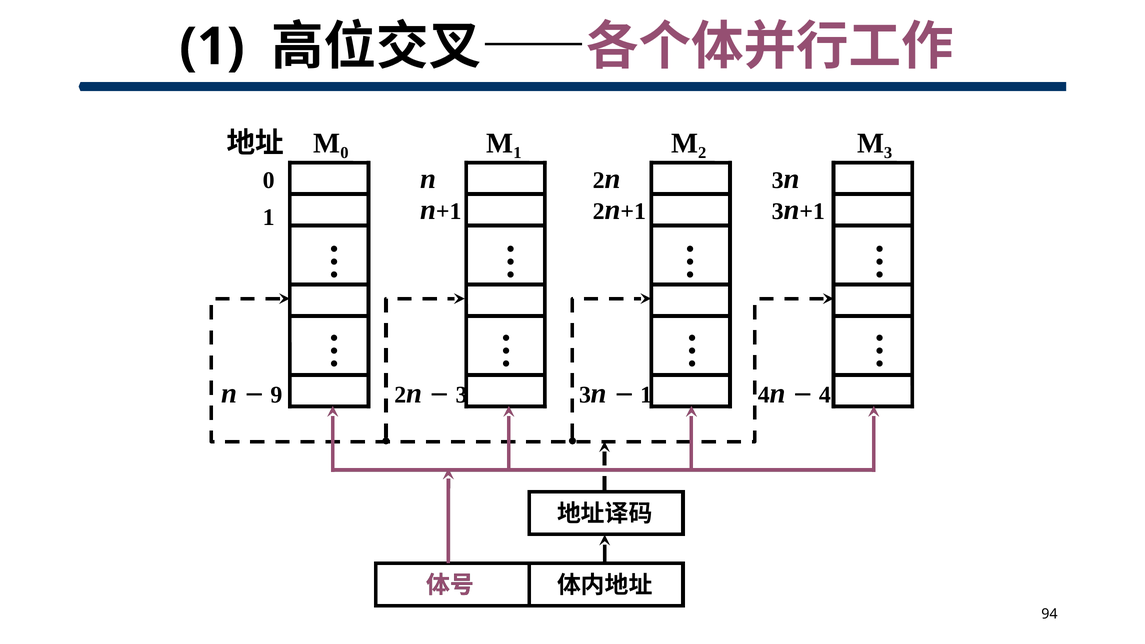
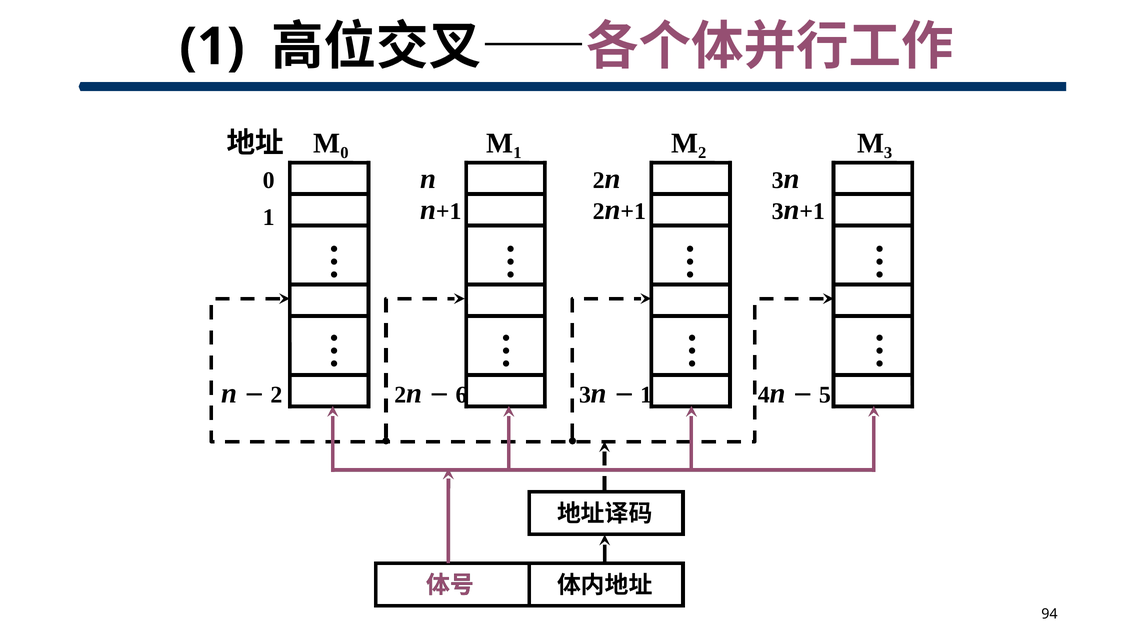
9: 9 -> 2 (276, 395)
3: 3 -> 6 (461, 395)
4: 4 -> 5 (825, 395)
